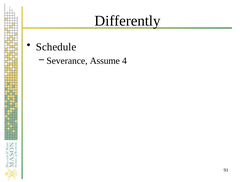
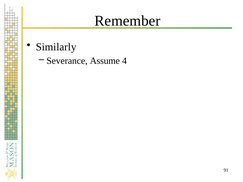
Differently: Differently -> Remember (127, 21)
Schedule: Schedule -> Similarly (56, 47)
